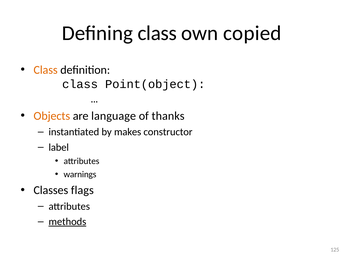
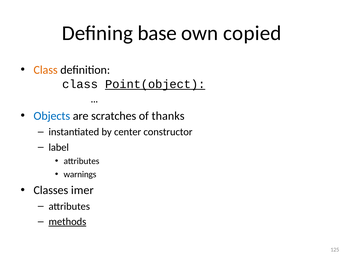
Defining class: class -> base (157, 33)
Point(object underline: none -> present (155, 84)
Objects colour: orange -> blue (52, 116)
language: language -> scratches (114, 116)
makes: makes -> center (128, 132)
flags: flags -> imer (82, 190)
